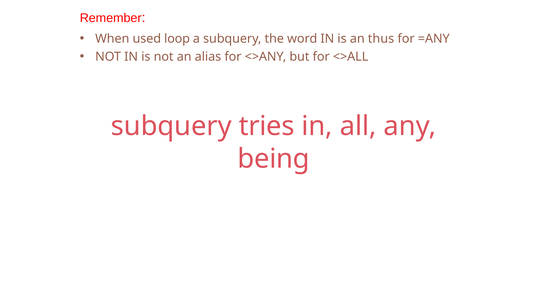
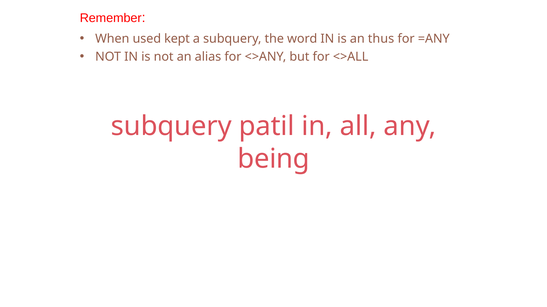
loop: loop -> kept (177, 39)
tries: tries -> patil (267, 126)
